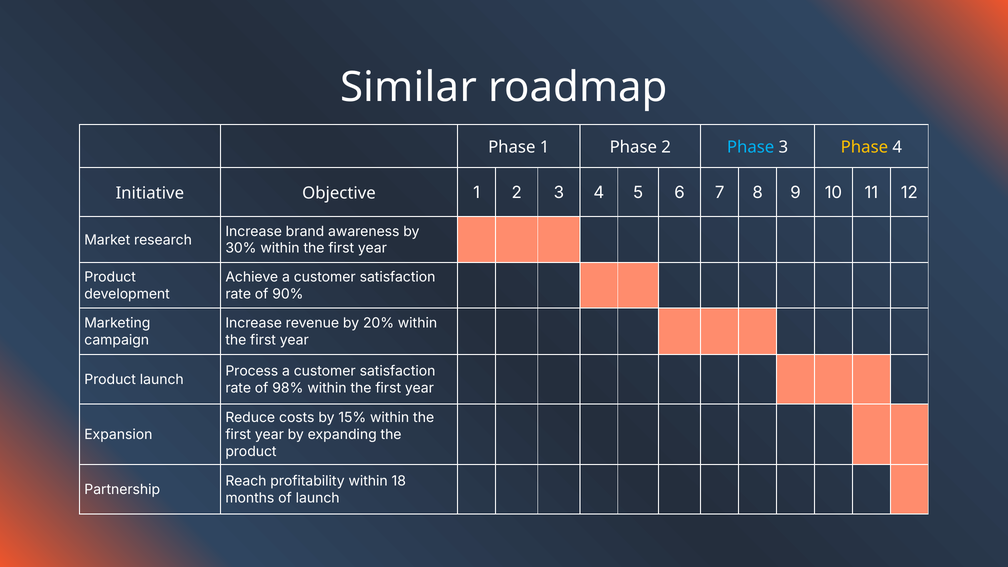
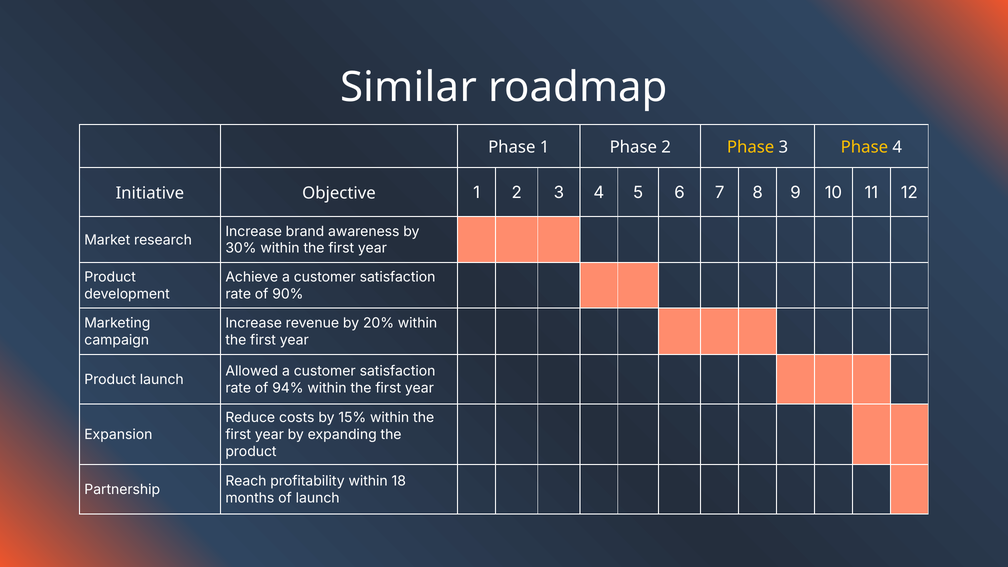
Phase colour: light blue -> yellow (751, 147)
Process: Process -> Allowed (252, 371)
98%: 98% -> 94% (288, 388)
